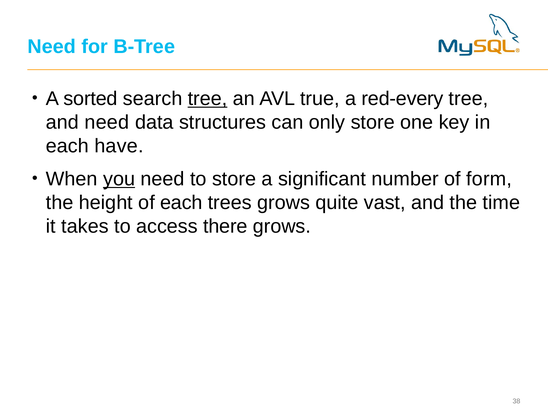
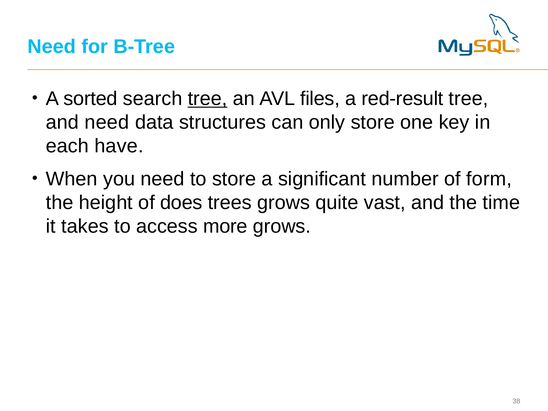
true: true -> files (320, 99)
red-every: red-every -> red-result (402, 99)
you underline: present -> none (119, 179)
of each: each -> does (181, 203)
there: there -> more (225, 226)
